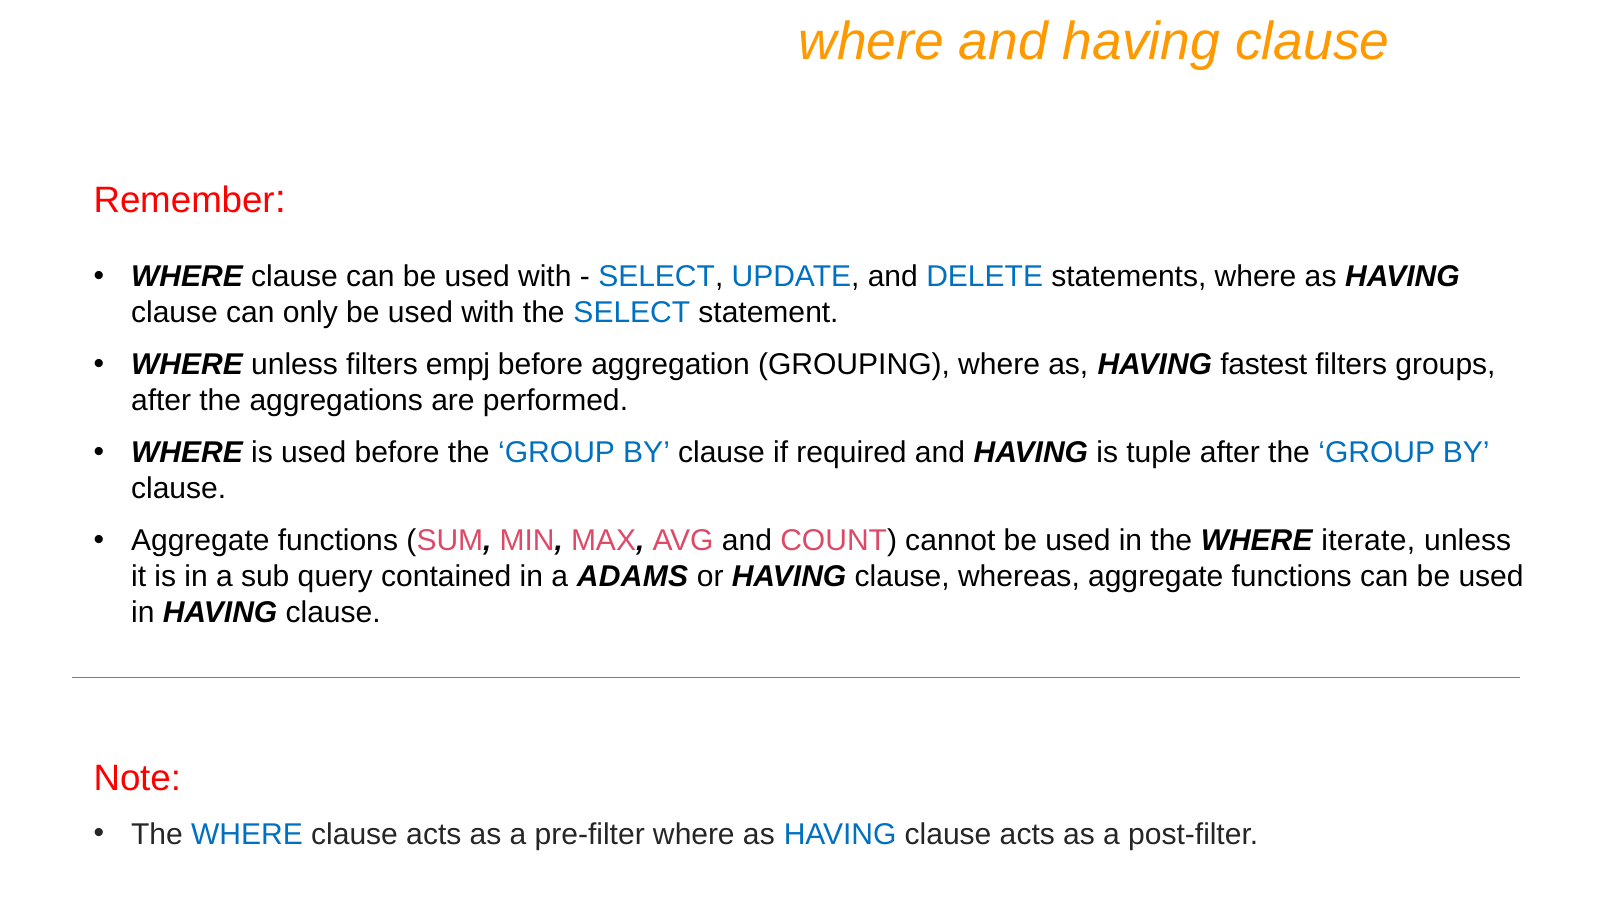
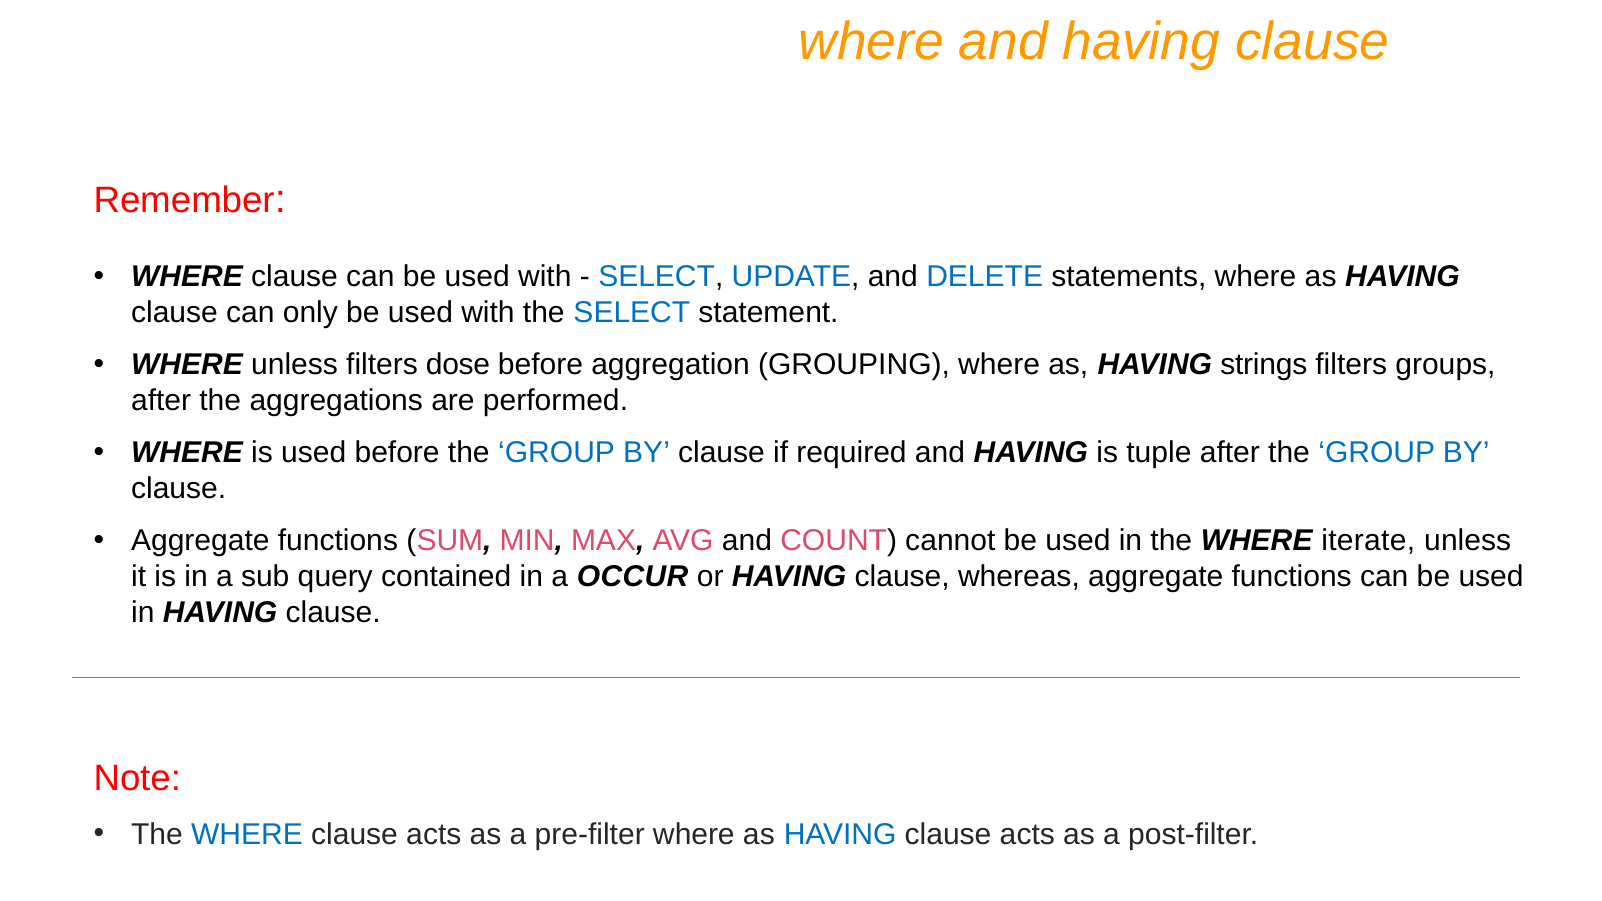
empj: empj -> dose (458, 365)
fastest: fastest -> strings (1264, 365)
ADAMS: ADAMS -> OCCUR (633, 577)
